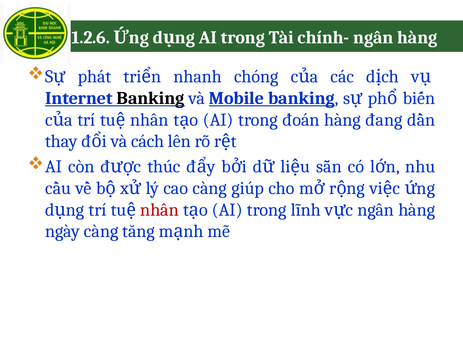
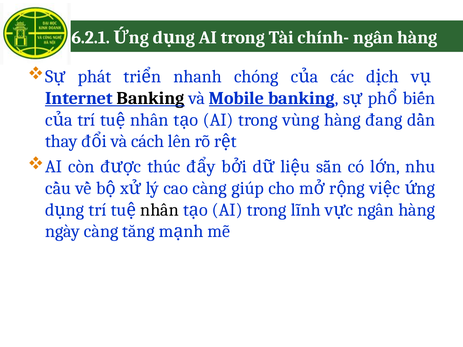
1.2.6: 1.2.6 -> 6.2.1 (91, 37)
đoán: đoán -> vùng (301, 120)
nhân colour: red -> black (160, 210)
